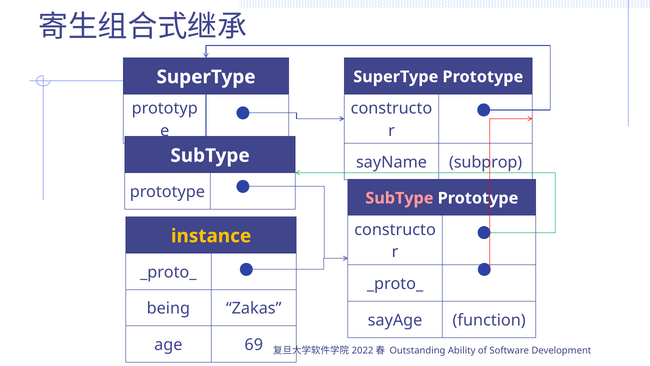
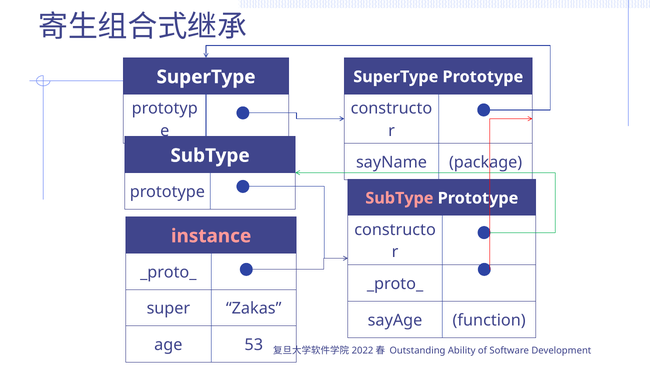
subprop: subprop -> package (486, 162)
instance colour: yellow -> pink (211, 236)
being: being -> super (168, 308)
69: 69 -> 53 (254, 345)
